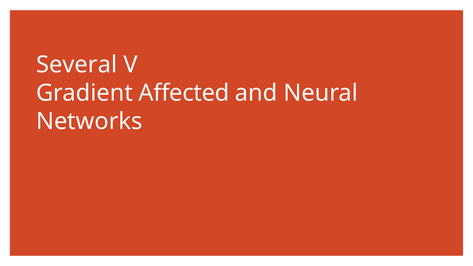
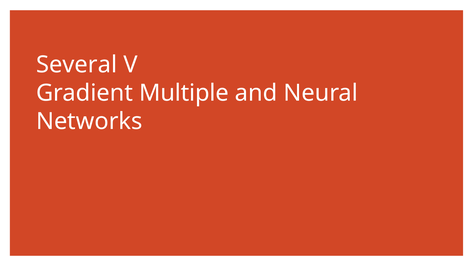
Affected: Affected -> Multiple (184, 93)
